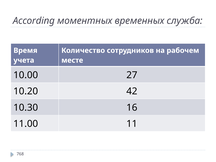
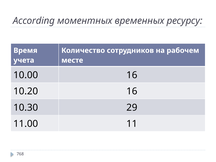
служба: служба -> ресурсу (185, 21)
10.00 27: 27 -> 16 (132, 75)
10.20 42: 42 -> 16 (132, 91)
16: 16 -> 29 (132, 108)
